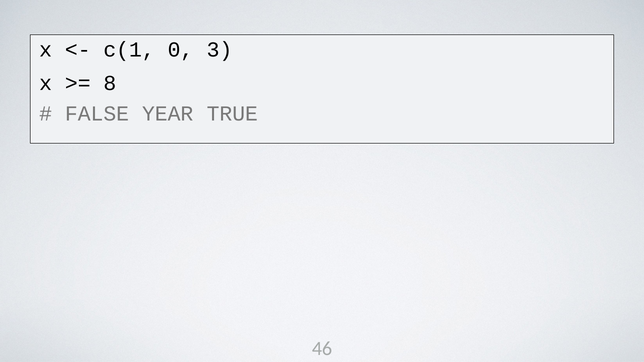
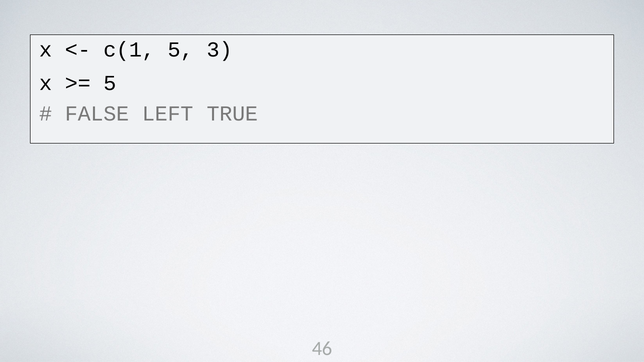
c(1 0: 0 -> 5 (180, 50)
8: 8 -> 5 (110, 83)
YEAR: YEAR -> LEFT (168, 114)
